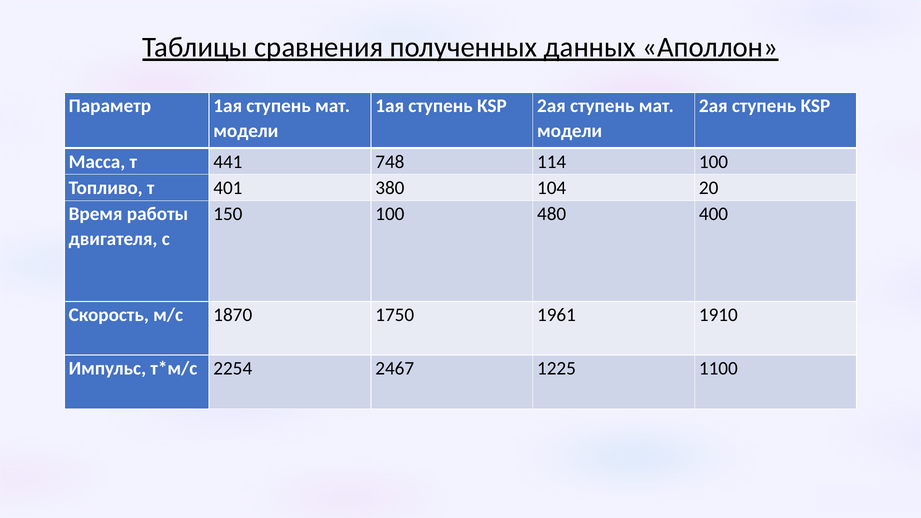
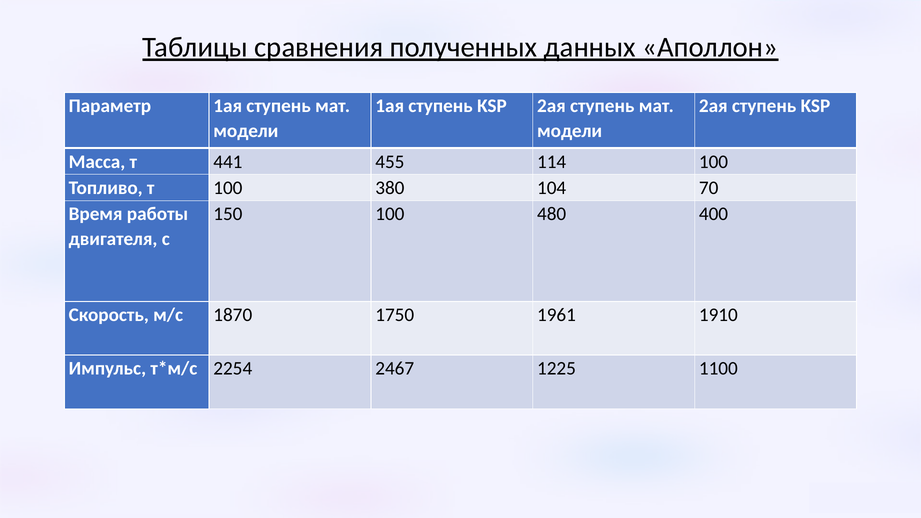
748: 748 -> 455 (390, 162)
т 401: 401 -> 100 (228, 188)
20: 20 -> 70 (709, 188)
